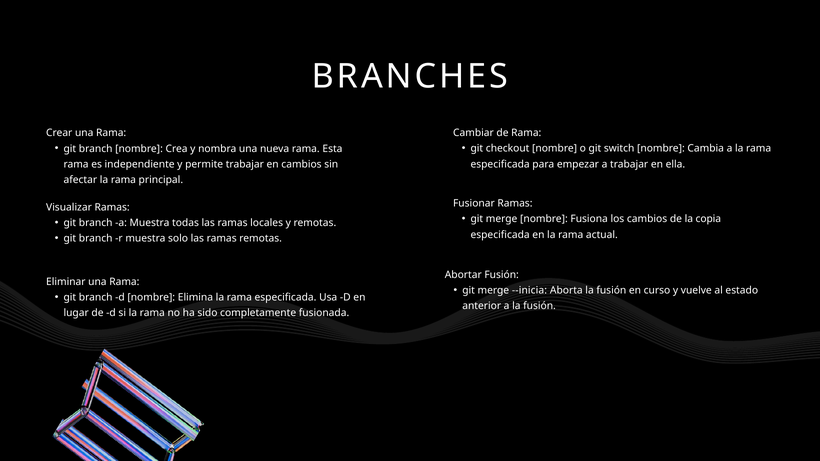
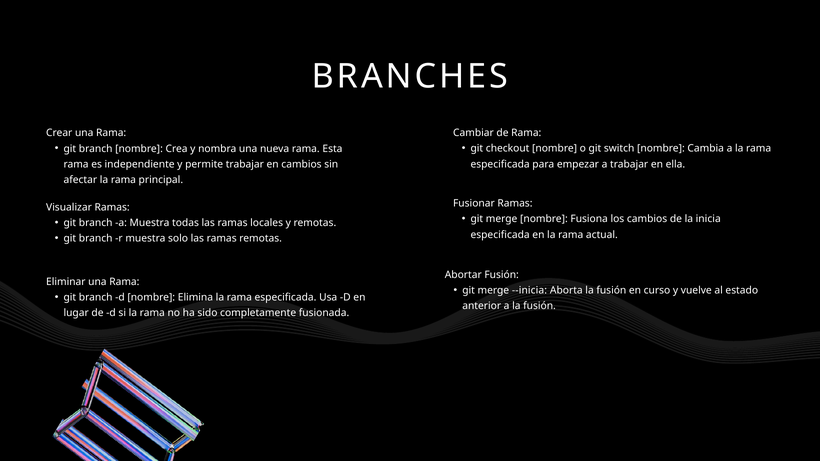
copia: copia -> inicia (708, 219)
